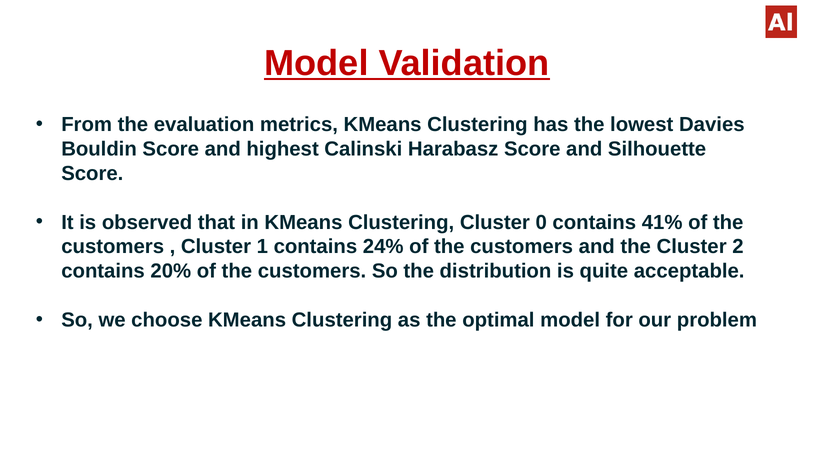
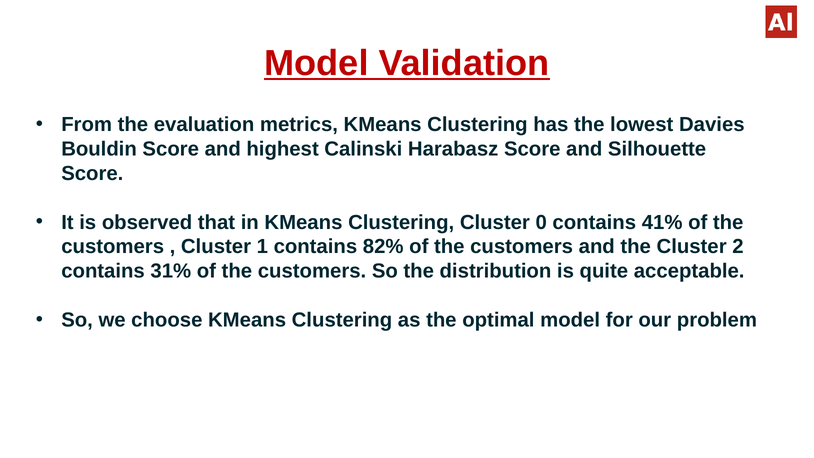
24%: 24% -> 82% (383, 247)
20%: 20% -> 31% (171, 271)
